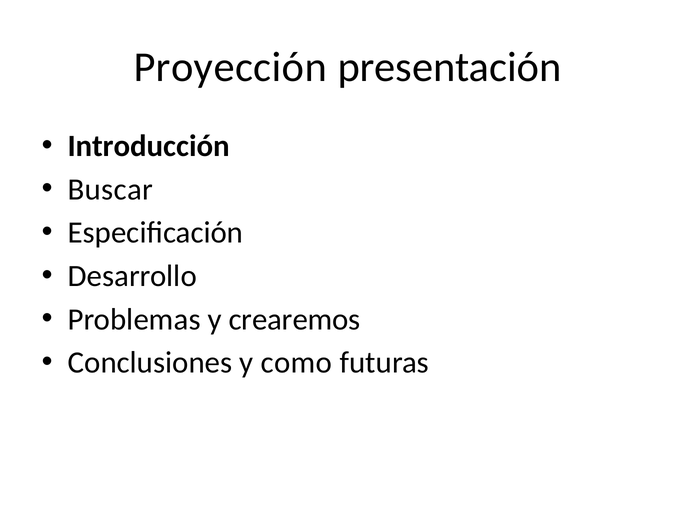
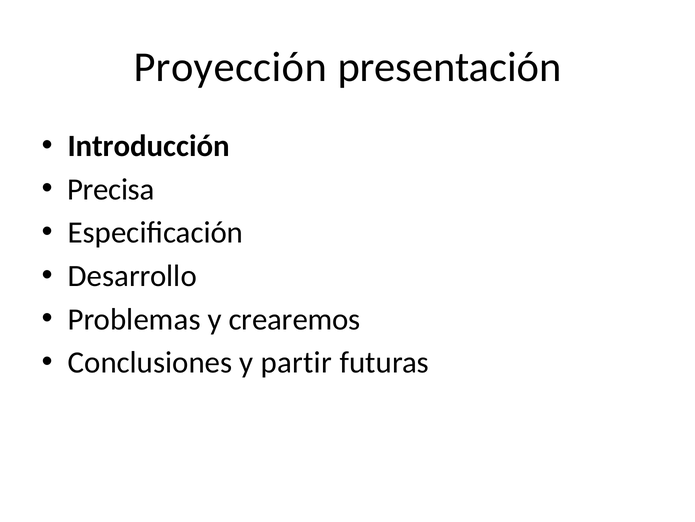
Buscar: Buscar -> Precisa (111, 189)
como: como -> partir (296, 362)
